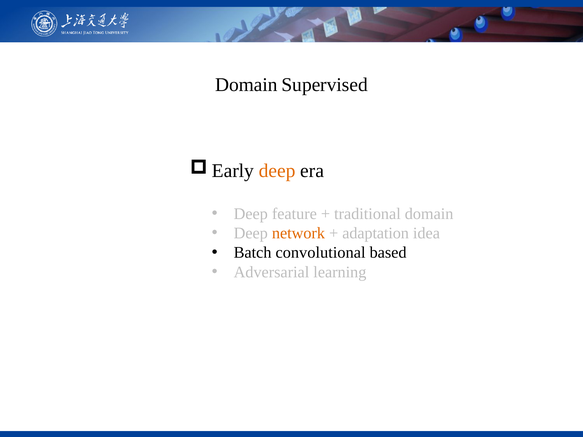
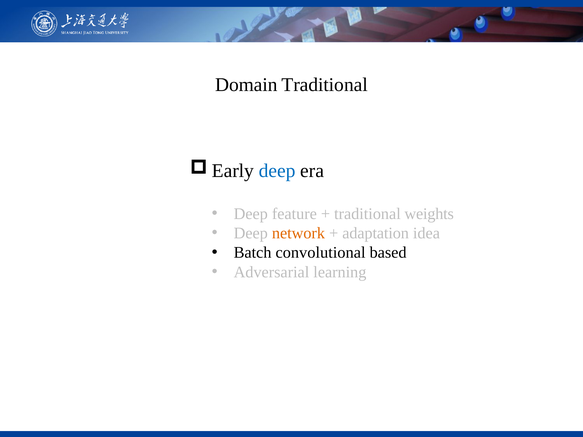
Domain Supervised: Supervised -> Traditional (325, 85)
deep colour: orange -> blue (277, 171)
traditional domain: domain -> weights (429, 214)
